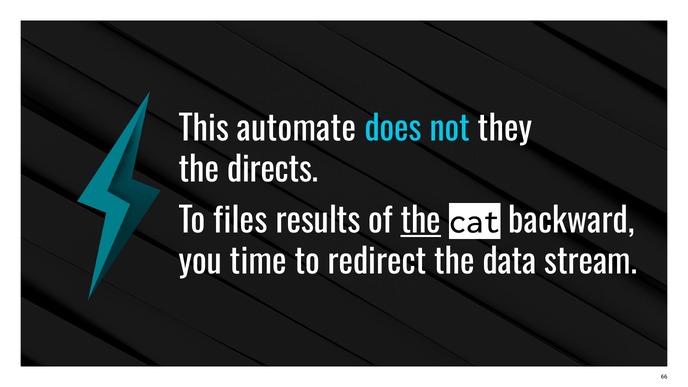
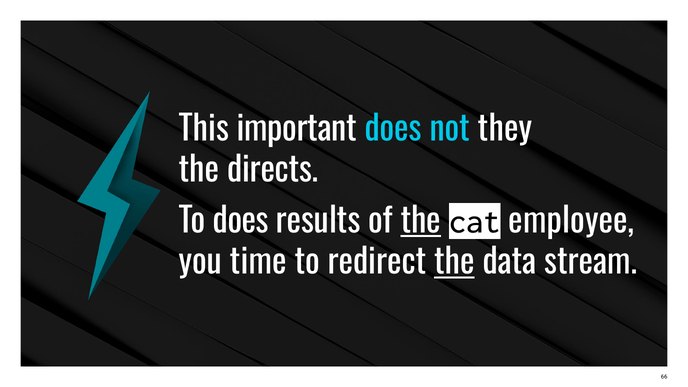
automate: automate -> important (297, 129)
To files: files -> does (241, 221)
backward: backward -> employee (571, 221)
the underline: none -> present (454, 263)
